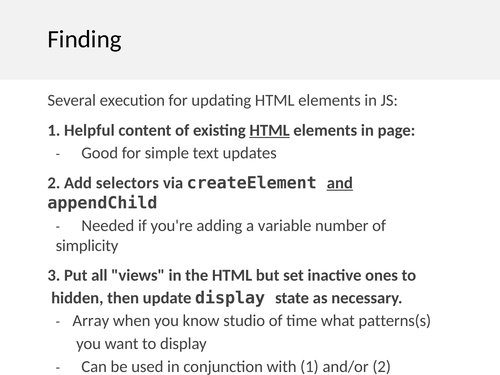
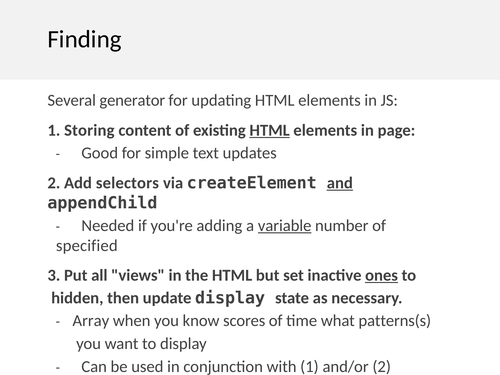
execution: execution -> generator (132, 100)
Helpful: Helpful -> Storing (89, 130)
variable underline: none -> present (285, 226)
simplicity: simplicity -> specified (87, 246)
ones underline: none -> present (382, 275)
studio: studio -> scores (244, 321)
